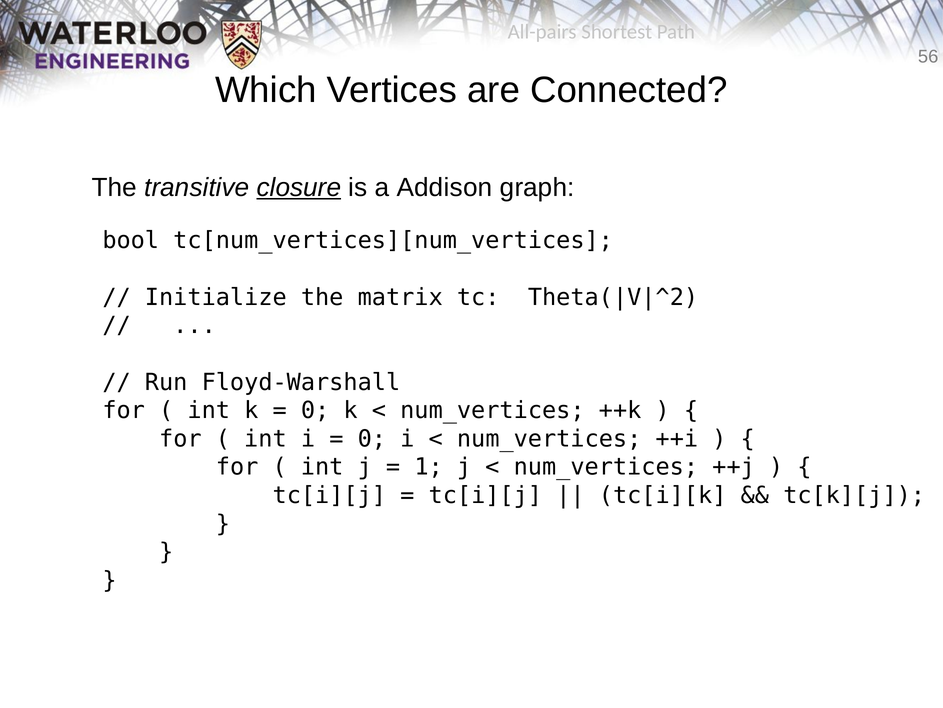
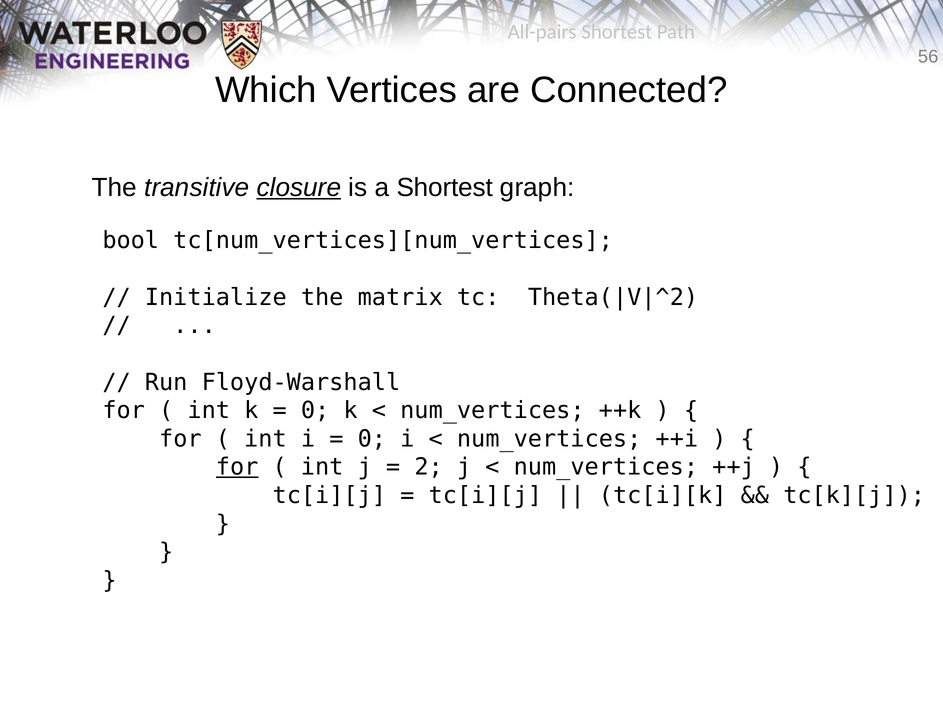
a Addison: Addison -> Shortest (445, 187)
for underline: none -> present (237, 467)
1: 1 -> 2 (429, 467)
